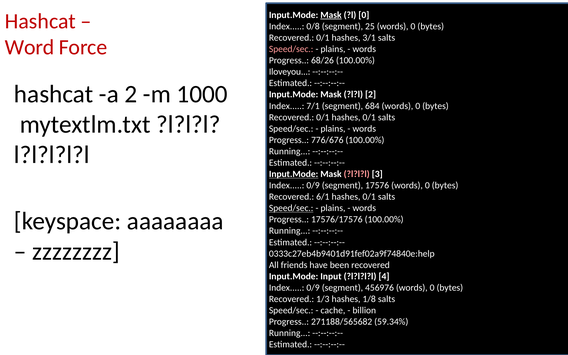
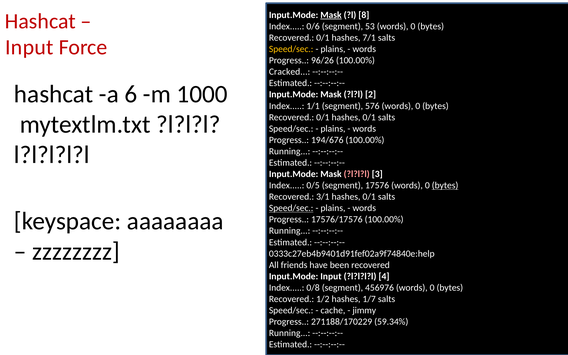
?l 0: 0 -> 8 (364, 15)
0/8: 0/8 -> 0/6 (313, 26)
25: 25 -> 53 (370, 26)
3/1: 3/1 -> 7/1 (369, 38)
Word: Word -> Input (29, 47)
Speed/sec colour: pink -> yellow (291, 49)
68/26: 68/26 -> 96/26 (322, 60)
Iloveyou: Iloveyou -> Cracked (290, 72)
a 2: 2 -> 6 (131, 94)
7/1: 7/1 -> 1/1 (313, 106)
684: 684 -> 576 (372, 106)
776/676: 776/676 -> 194/676 (327, 140)
Input.Mode underline: present -> none (294, 174)
0/9: 0/9 -> 0/5 (313, 185)
bytes underline: none -> present (445, 185)
6/1: 6/1 -> 3/1 (323, 197)
0/9: 0/9 -> 0/8 (313, 288)
1/3: 1/3 -> 1/2 (323, 299)
1/8: 1/8 -> 1/7 (369, 299)
billion: billion -> jimmy (364, 310)
271188/565682: 271188/565682 -> 271188/170229 (342, 322)
